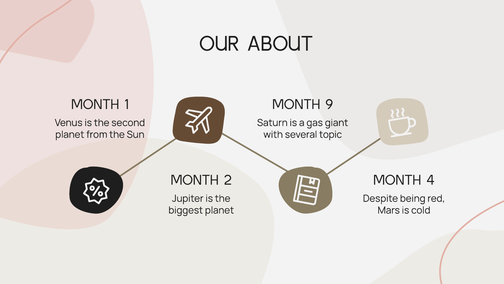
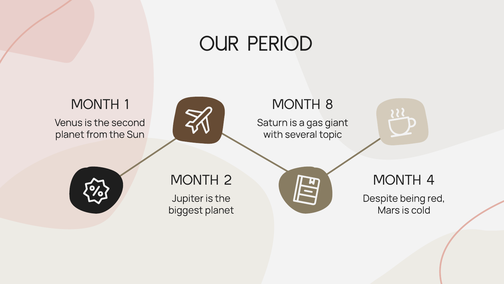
ABOUT: ABOUT -> PERIOD (280, 44)
9: 9 -> 8 (329, 104)
